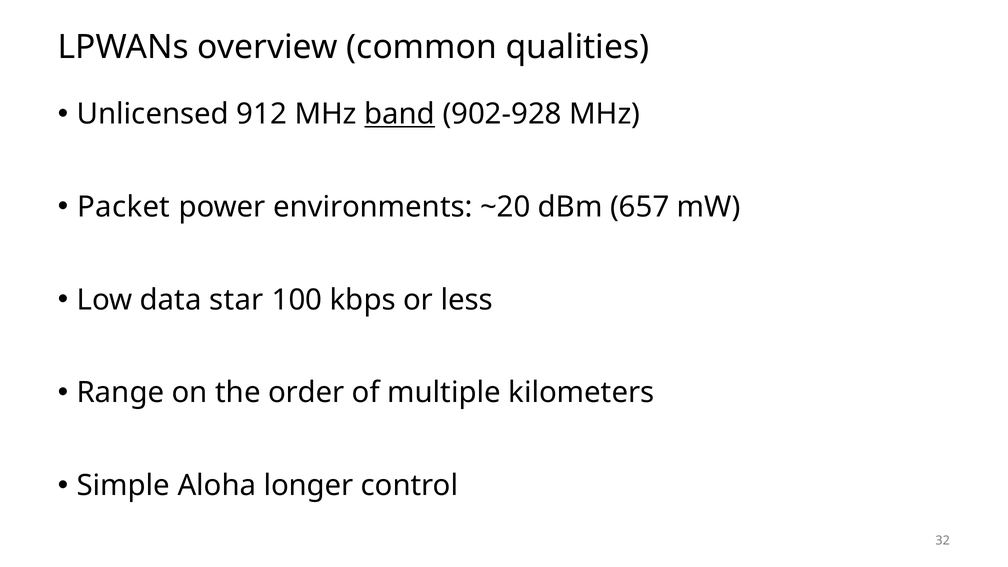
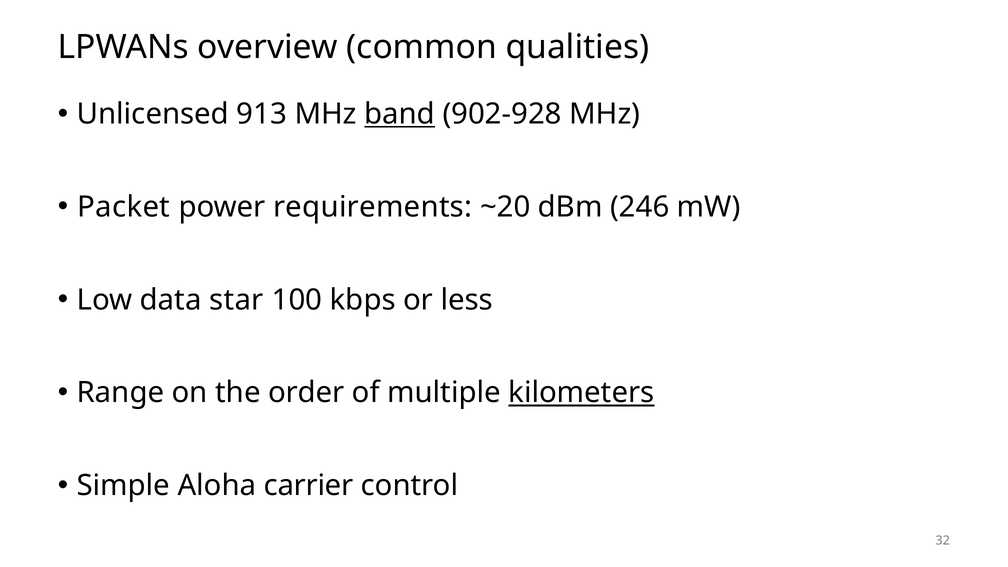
912: 912 -> 913 (262, 114)
environments: environments -> requirements (373, 207)
657: 657 -> 246 (640, 207)
kilometers underline: none -> present (581, 393)
longer: longer -> carrier (309, 486)
